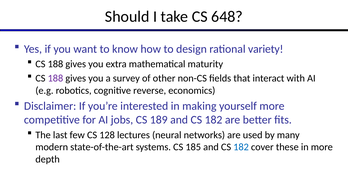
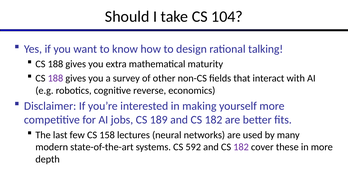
648: 648 -> 104 (227, 17)
variety: variety -> talking (266, 49)
128: 128 -> 158 (107, 135)
185: 185 -> 592 (193, 147)
182 colour: blue -> purple (241, 147)
